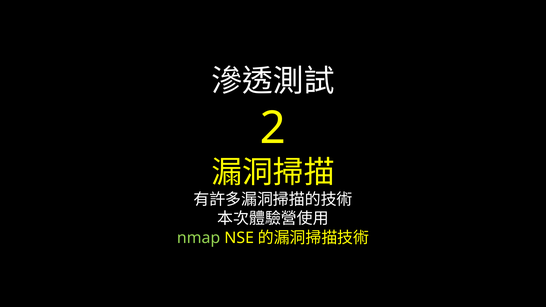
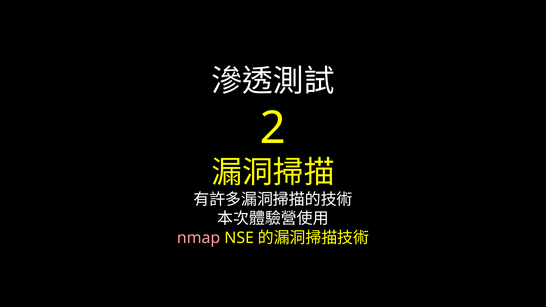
nmap colour: light green -> pink (199, 238)
